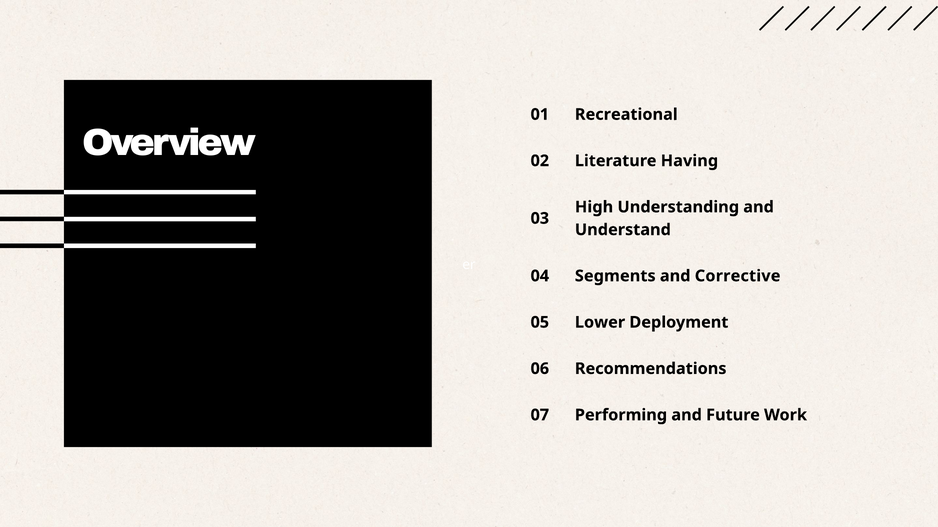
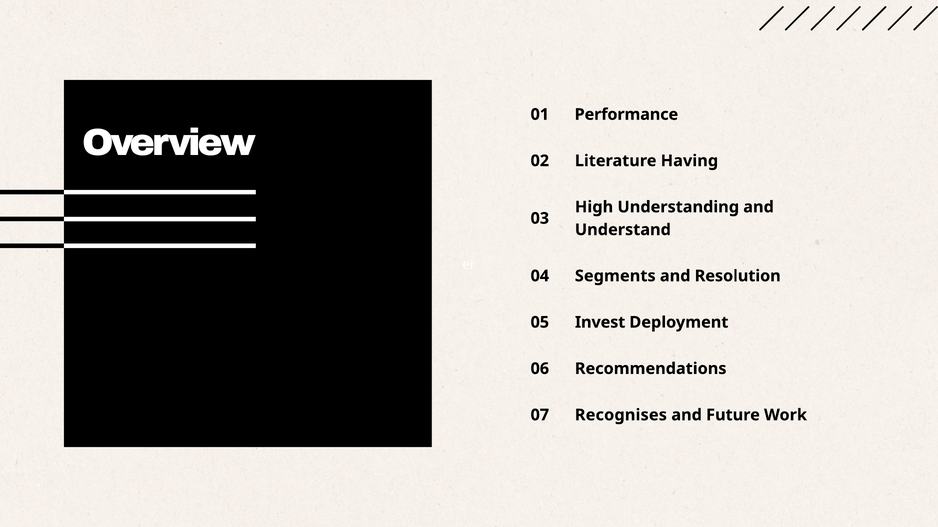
Recreational: Recreational -> Performance (626, 115)
Corrective: Corrective -> Resolution (738, 276)
Lower: Lower -> Invest (600, 323)
Performing: Performing -> Recognises (621, 415)
